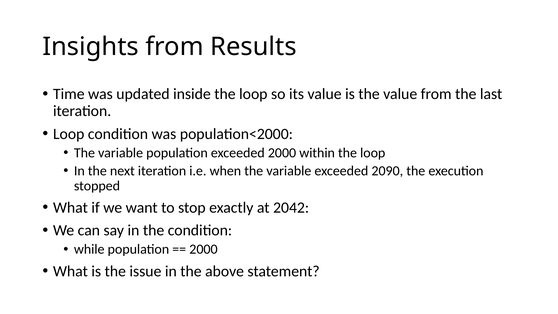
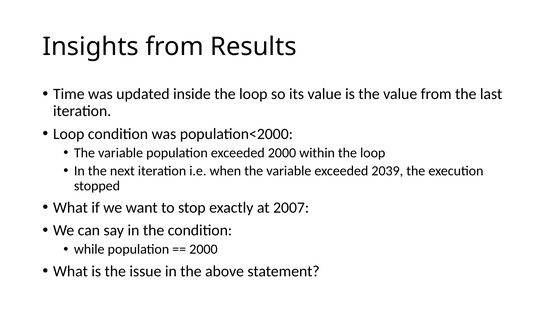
2090: 2090 -> 2039 (387, 171)
2042: 2042 -> 2007 (291, 208)
